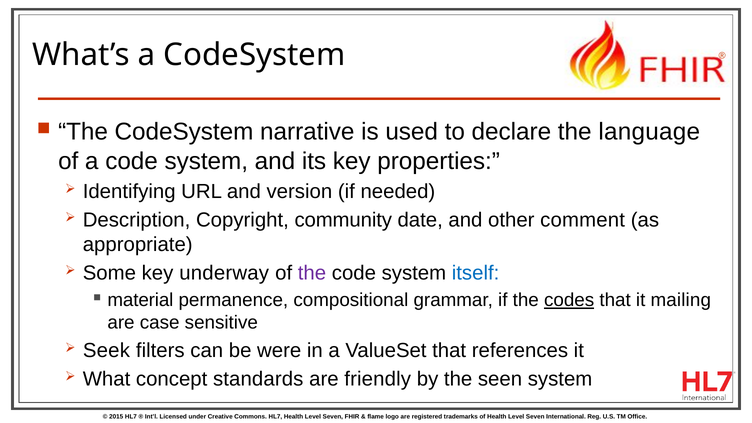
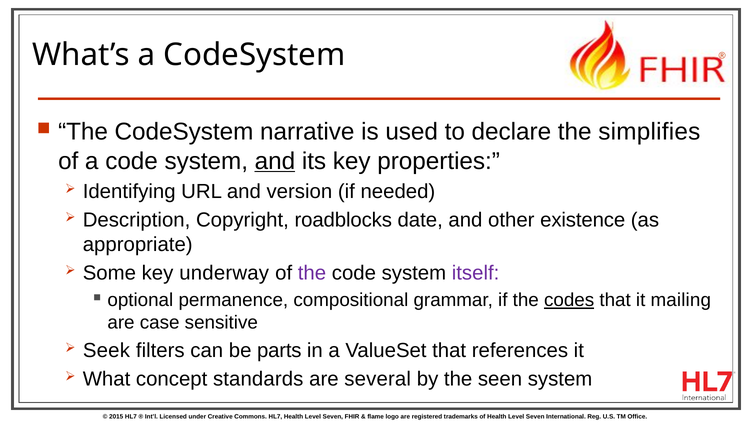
language: language -> simplifies (649, 132)
and underline: none -> present (275, 161)
community: community -> roadblocks (343, 220)
comment: comment -> existence (583, 220)
itself colour: blue -> purple (476, 273)
material: material -> optional (140, 300)
were: were -> parts (279, 350)
friendly: friendly -> several (378, 379)
